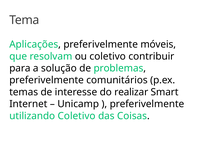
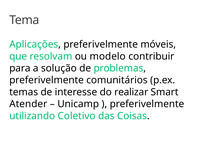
ou coletivo: coletivo -> modelo (108, 56)
Internet: Internet -> Atender (28, 104)
